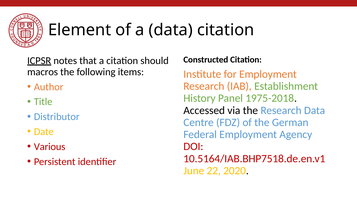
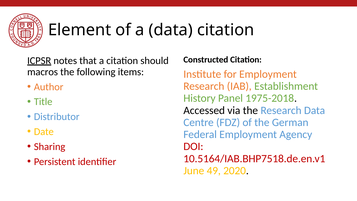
Various: Various -> Sharing (50, 147)
22: 22 -> 49 (214, 170)
